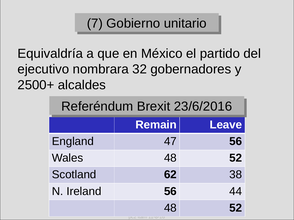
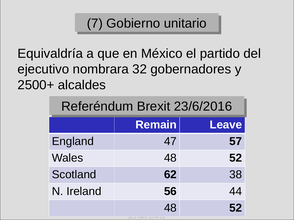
47 56: 56 -> 57 (236, 142)
